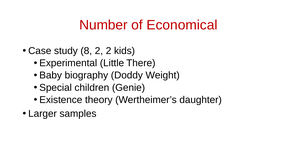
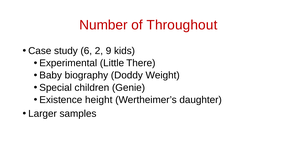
Economical: Economical -> Throughout (182, 25)
8: 8 -> 6 (86, 51)
2 2: 2 -> 9 (109, 51)
theory: theory -> height (99, 100)
